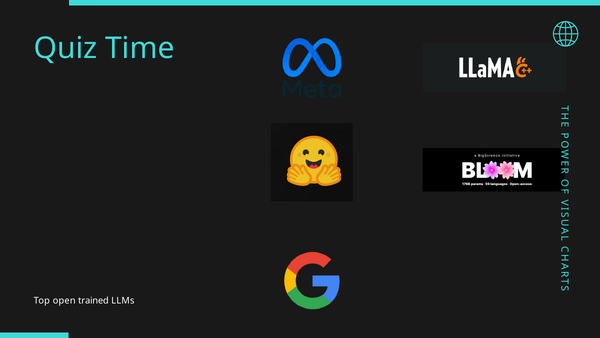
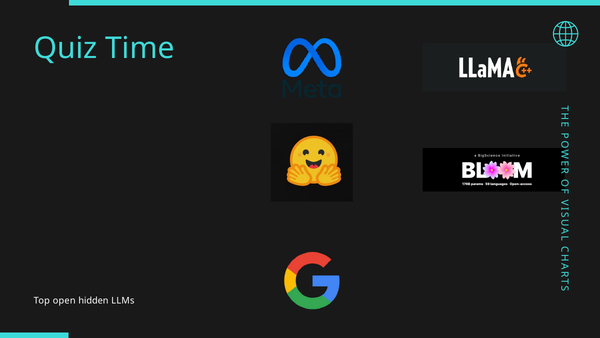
trained: trained -> hidden (93, 300)
